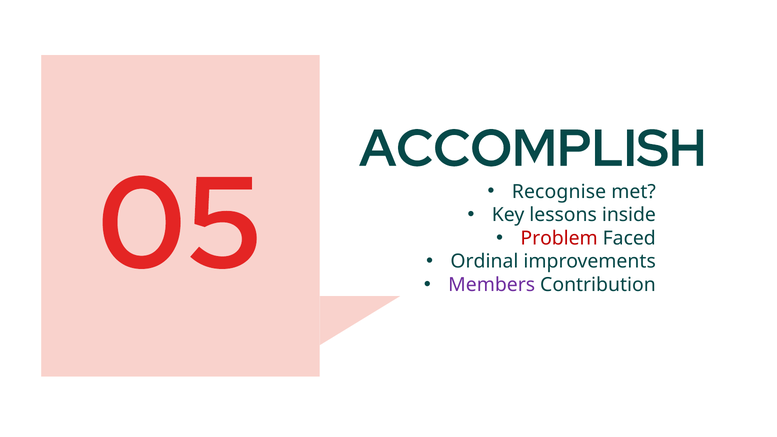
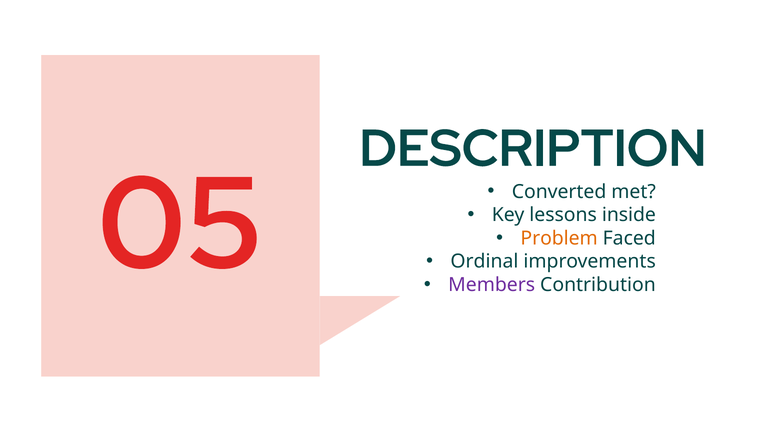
ACCOMPLISH: ACCOMPLISH -> DESCRIPTION (533, 149)
Recognise: Recognise -> Converted (559, 192)
Problem colour: red -> orange (559, 238)
